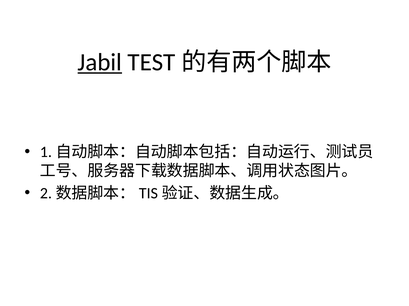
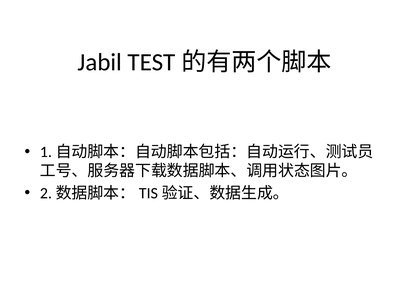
Jabil underline: present -> none (100, 62)
